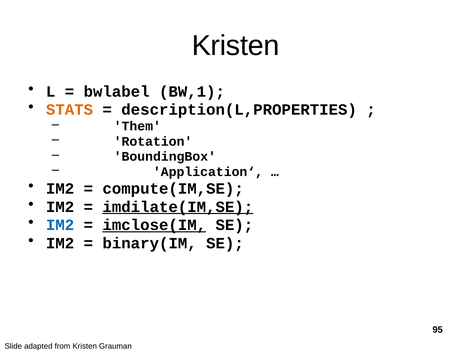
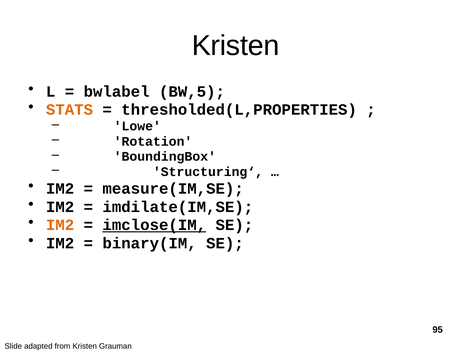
BW,1: BW,1 -> BW,5 (192, 92)
description(L,PROPERTIES: description(L,PROPERTIES -> thresholded(L,PROPERTIES (239, 110)
Them: Them -> Lowe (137, 126)
Application‘: Application‘ -> Structuring‘ (208, 172)
compute(IM,SE: compute(IM,SE -> measure(IM,SE (173, 189)
imdilate(IM,SE underline: present -> none (178, 207)
IM2 colour: blue -> orange (60, 225)
